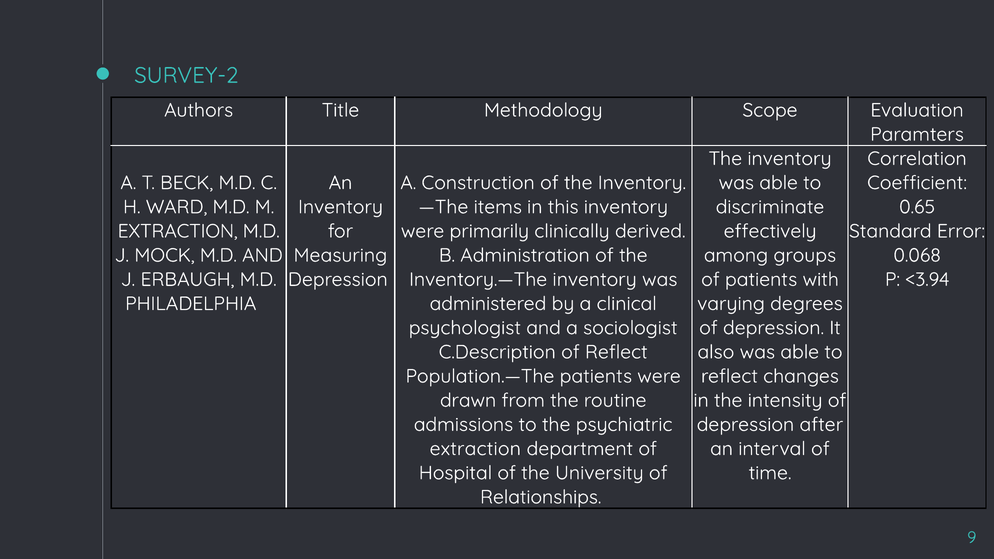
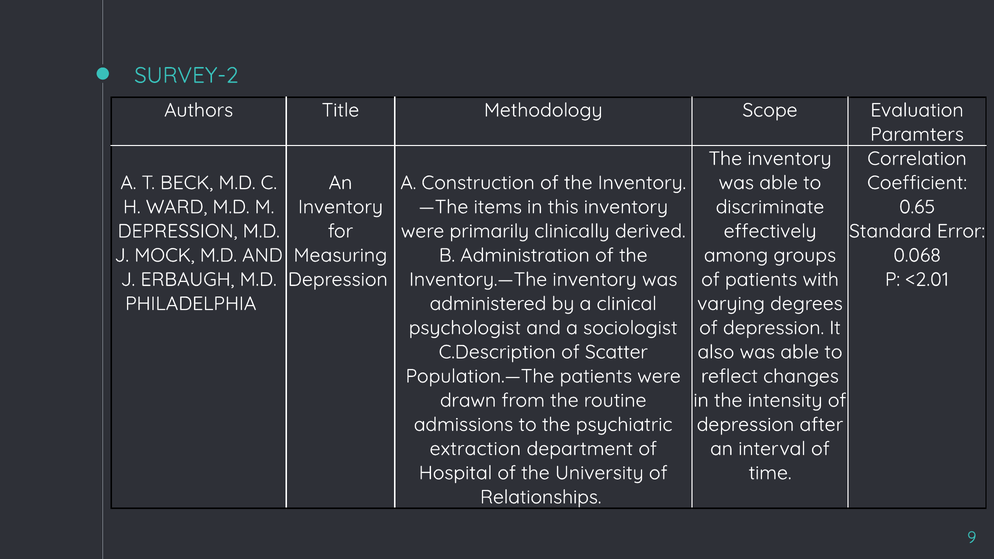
EXTRACTION: EXTRACTION -> DEPRESSION (178, 231)
<3.94: <3.94 -> <2.01 (927, 280)
of Reflect: Reflect -> Scatter (616, 352)
